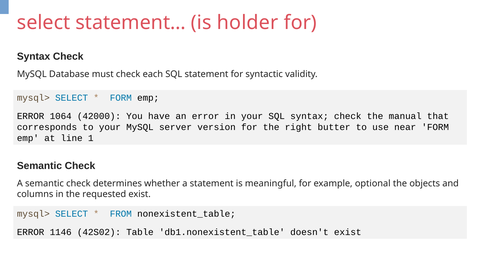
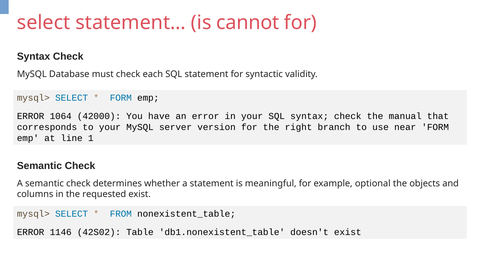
holder: holder -> cannot (248, 23)
butter: butter -> branch (334, 127)
